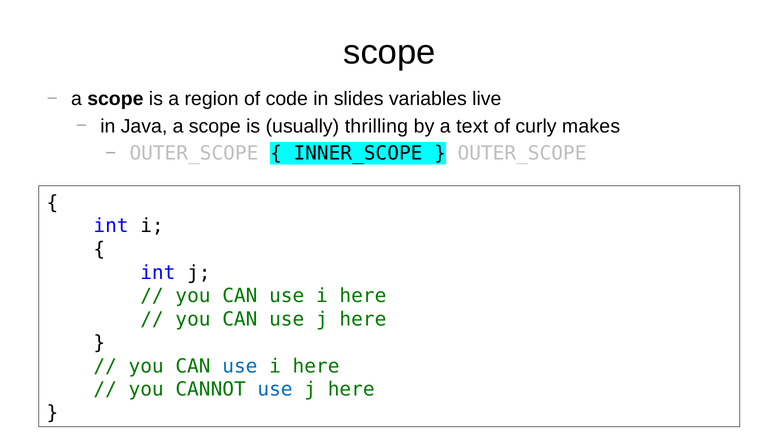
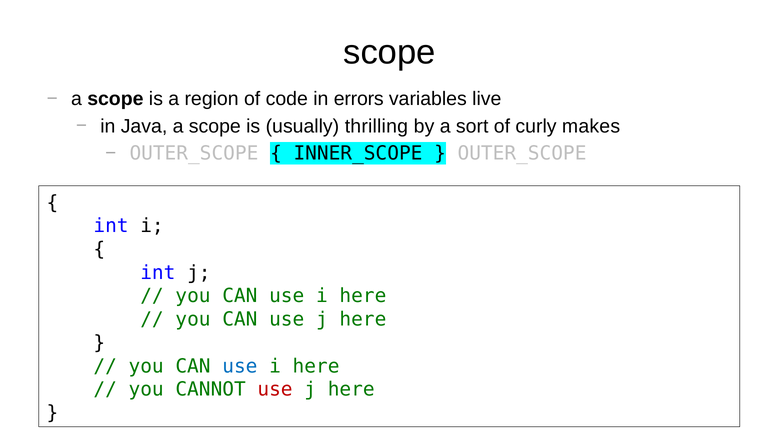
slides: slides -> errors (359, 99)
text: text -> sort (472, 126)
use colour: blue -> red (275, 390)
